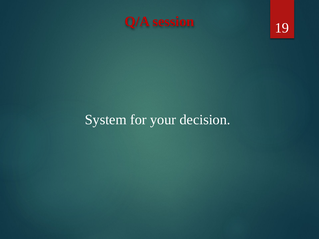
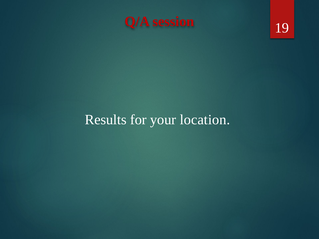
System: System -> Results (106, 120)
decision: decision -> location (205, 120)
